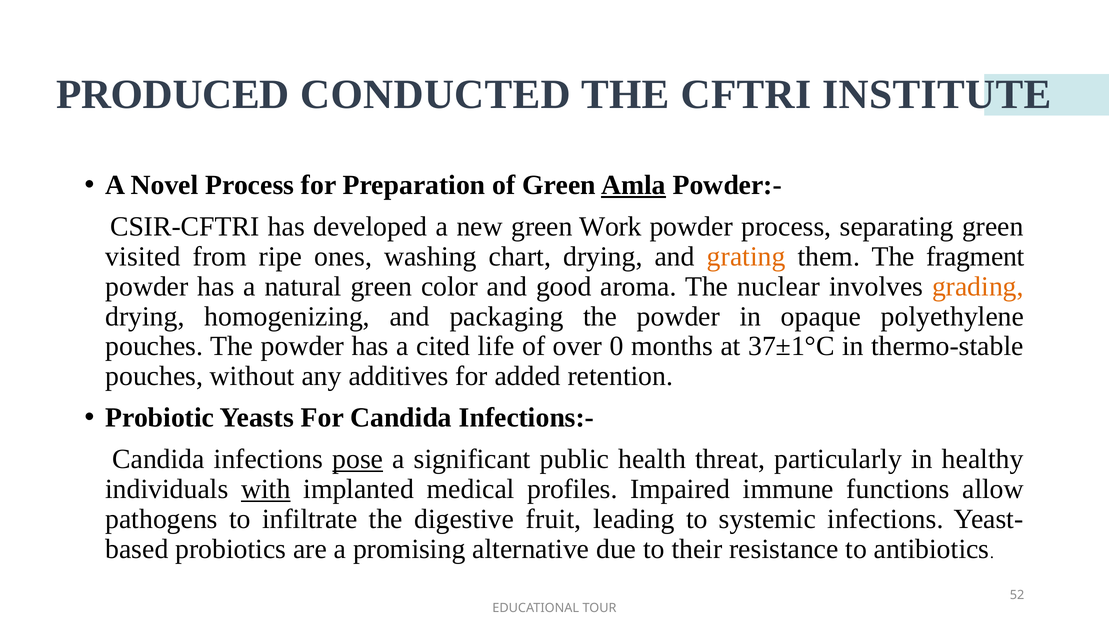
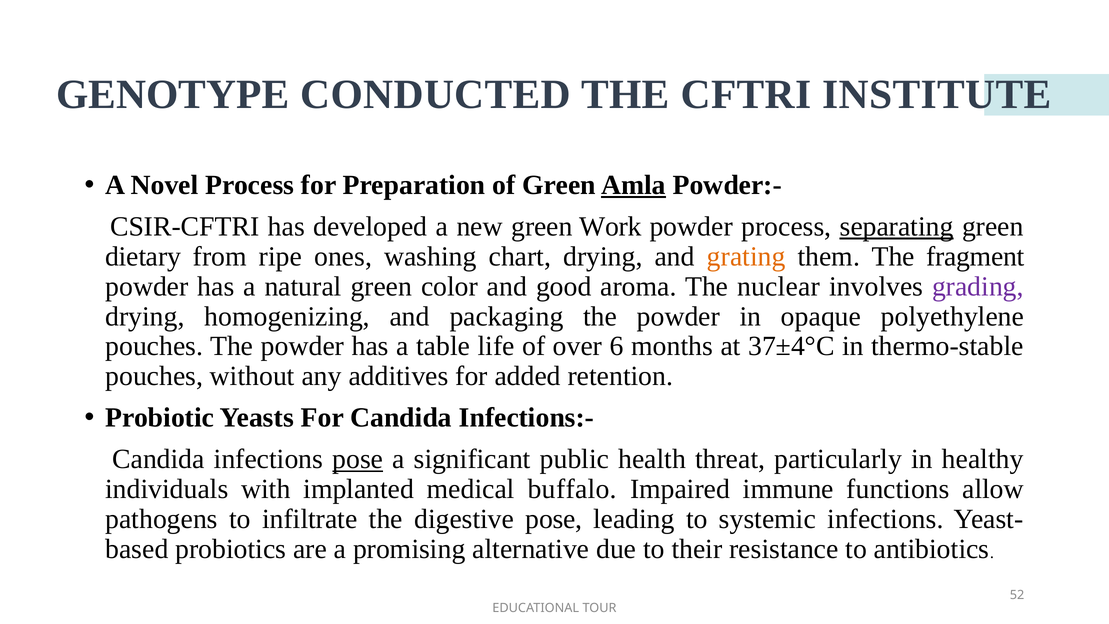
PRODUCED: PRODUCED -> GENOTYPE (173, 95)
separating underline: none -> present (897, 227)
visited: visited -> dietary (143, 256)
grading colour: orange -> purple (978, 286)
cited: cited -> table (443, 346)
0: 0 -> 6 (617, 346)
37±1°C: 37±1°C -> 37±4°C (791, 346)
with underline: present -> none (266, 489)
profiles: profiles -> buffalo (572, 489)
digestive fruit: fruit -> pose (554, 519)
